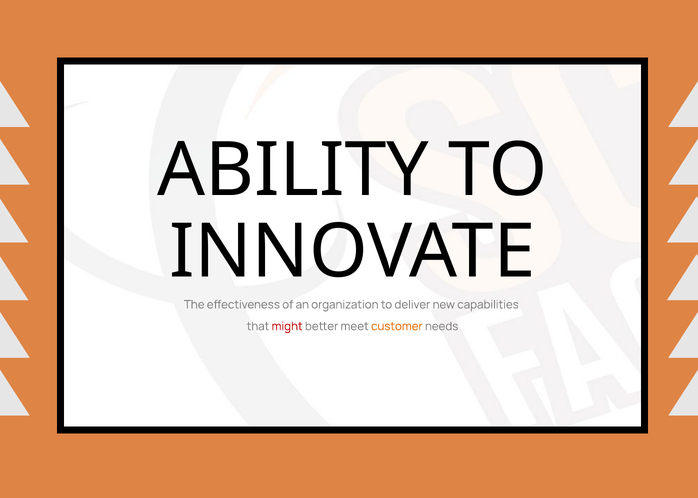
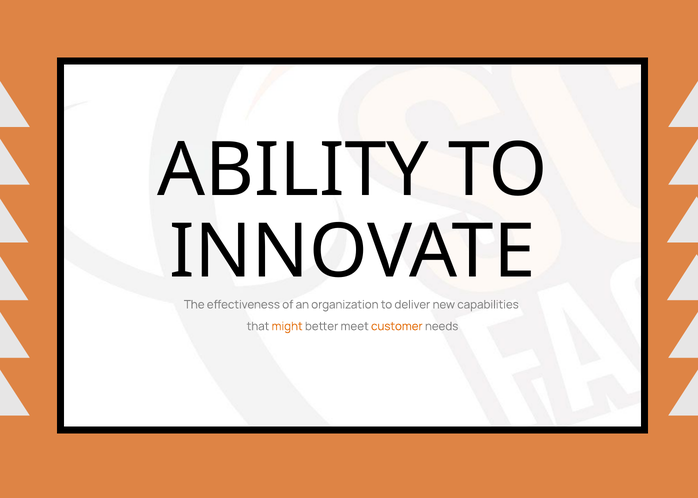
might colour: red -> orange (287, 326)
